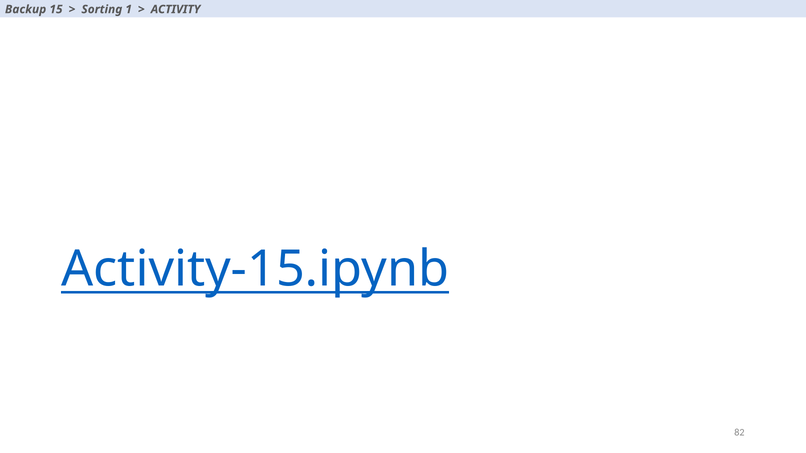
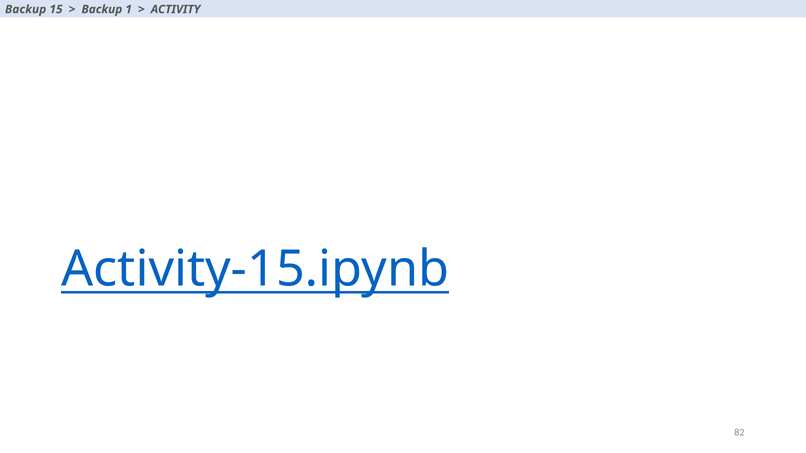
Sorting: Sorting -> Backup (102, 9)
